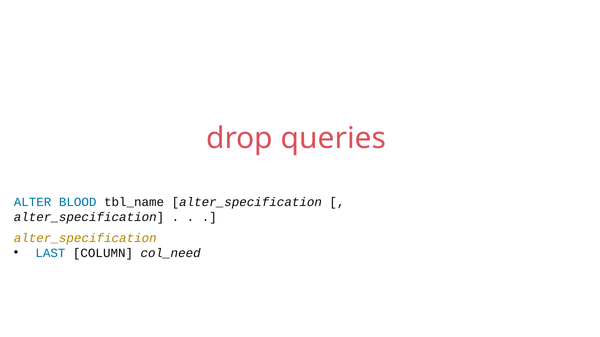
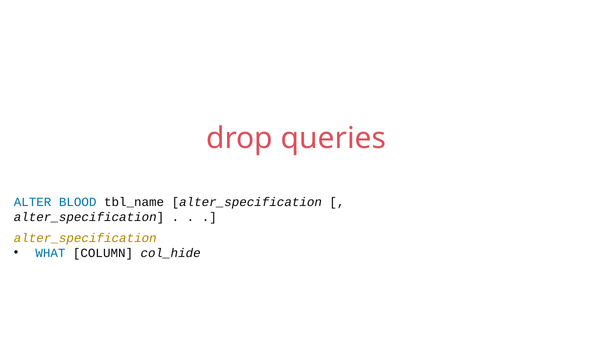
LAST: LAST -> WHAT (50, 253)
col_need: col_need -> col_hide (171, 253)
